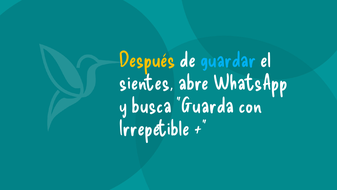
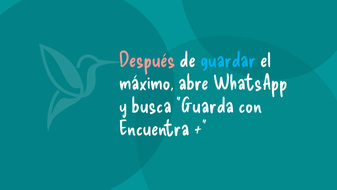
Después colour: yellow -> pink (147, 60)
sientes: sientes -> máximo (146, 83)
Irrepetible: Irrepetible -> Encuentra (154, 128)
